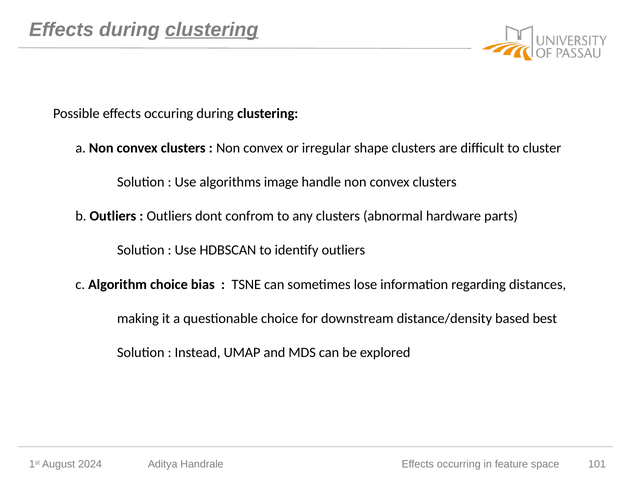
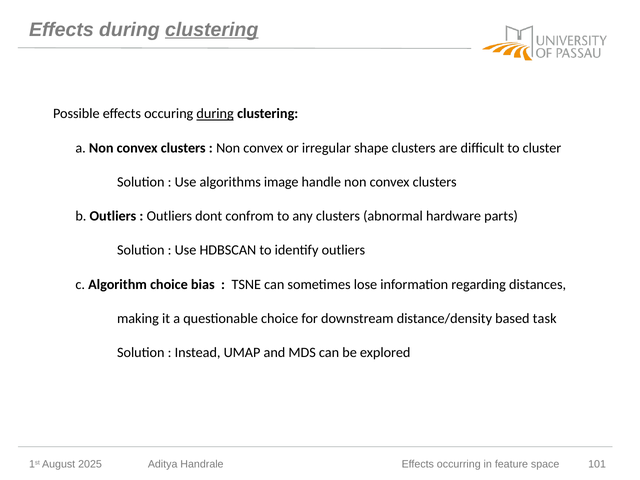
during underline: none -> present (215, 114)
best: best -> task (545, 318)
2024: 2024 -> 2025 (90, 464)
